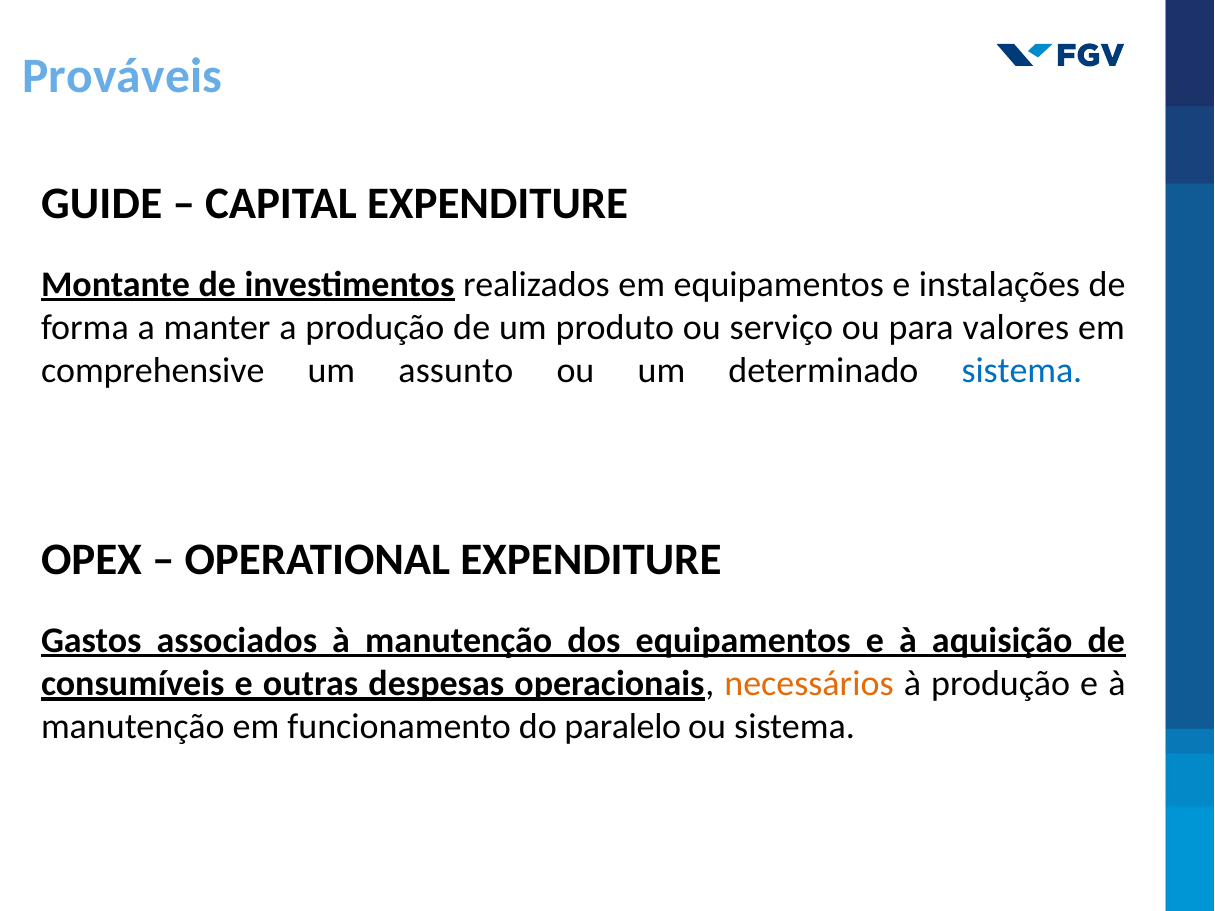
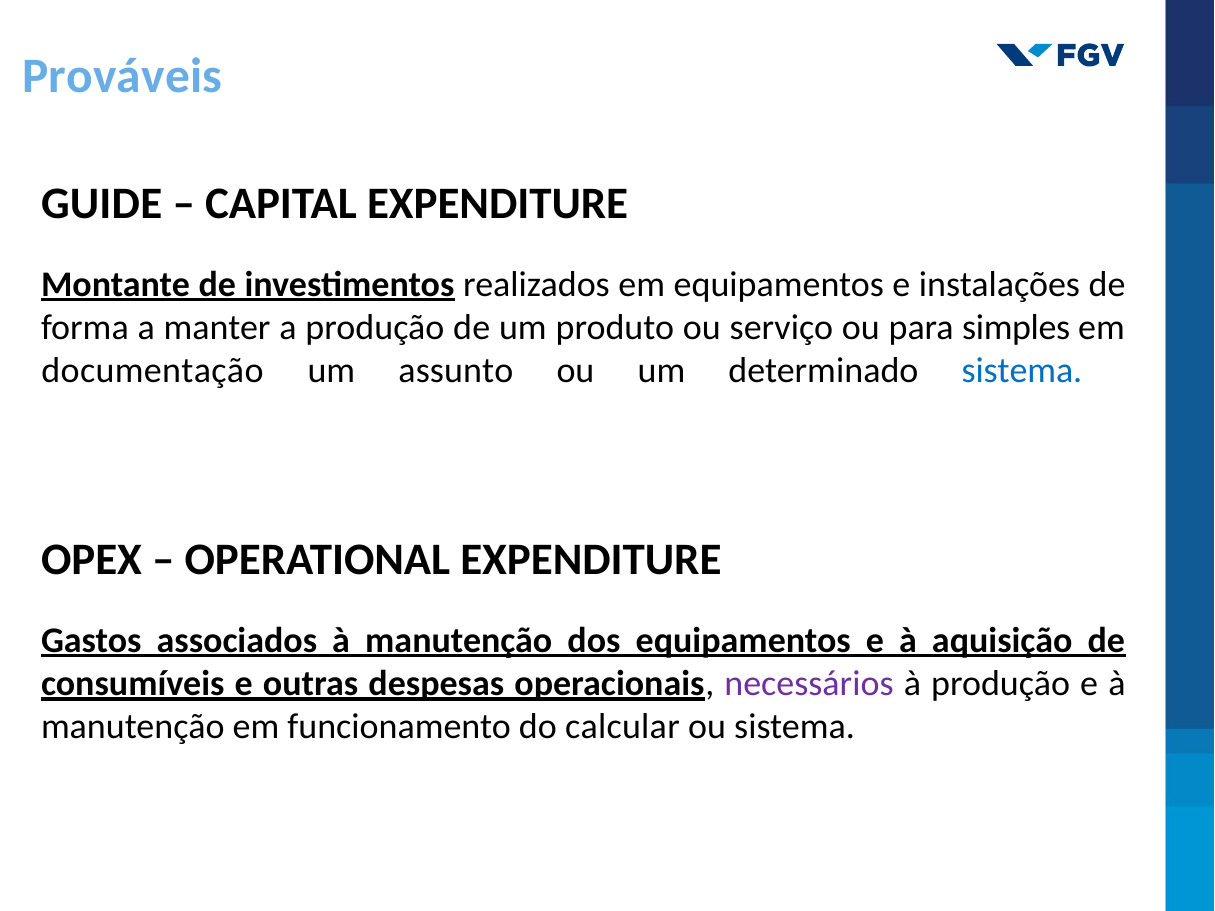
valores: valores -> simples (1016, 328)
comprehensive: comprehensive -> documentação (152, 371)
necessários colour: orange -> purple (809, 684)
paralelo: paralelo -> calcular (622, 727)
